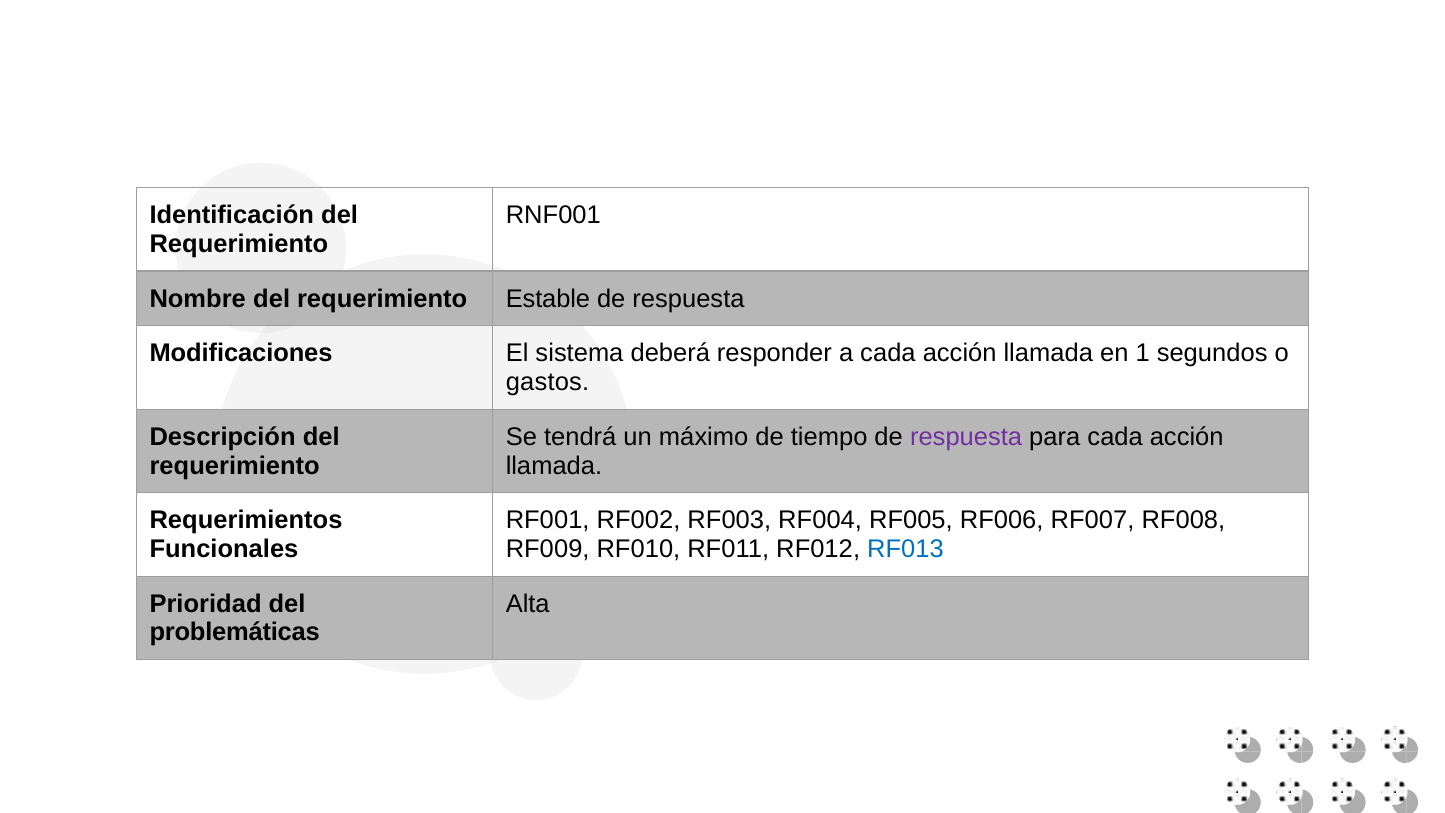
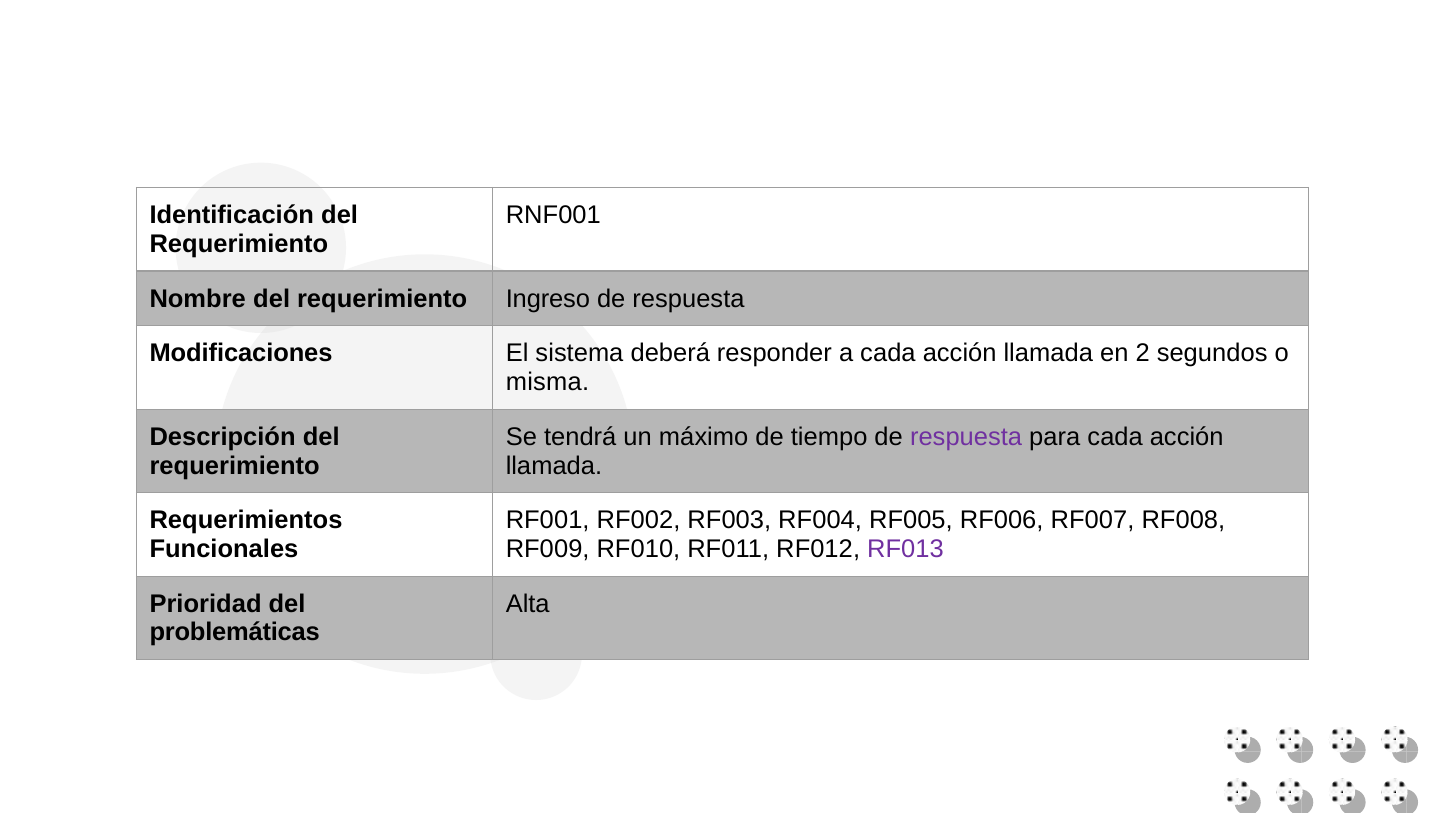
Estable: Estable -> Ingreso (548, 299)
1: 1 -> 2 (1143, 353)
gastos: gastos -> misma (548, 382)
RF013 colour: blue -> purple (905, 549)
